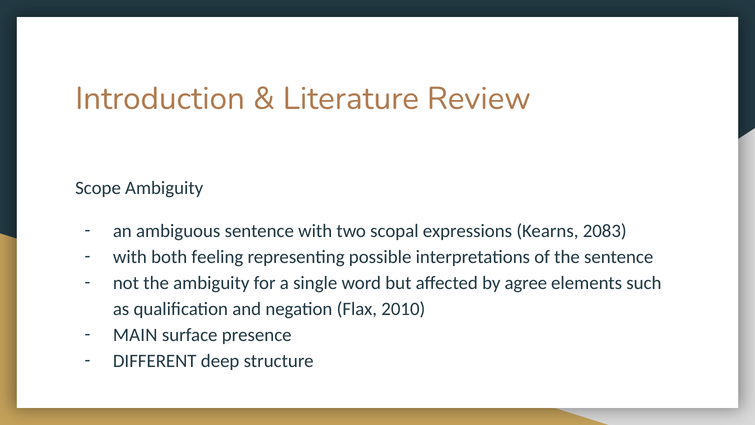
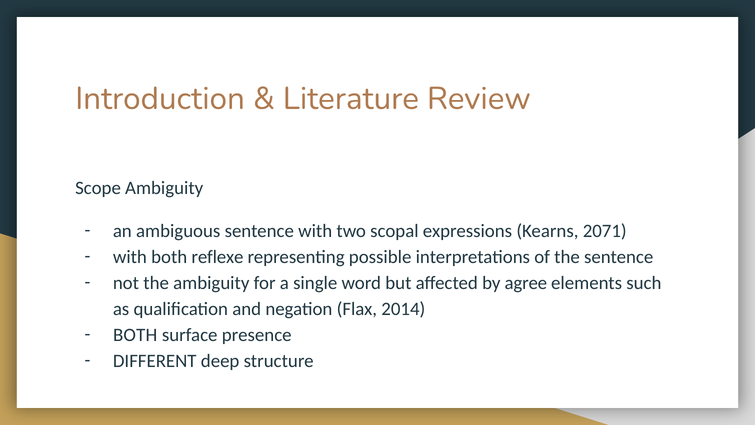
2083: 2083 -> 2071 (605, 231)
feeling: feeling -> reflexe (217, 257)
2010: 2010 -> 2014 (403, 309)
MAIN: MAIN -> BOTH (135, 335)
